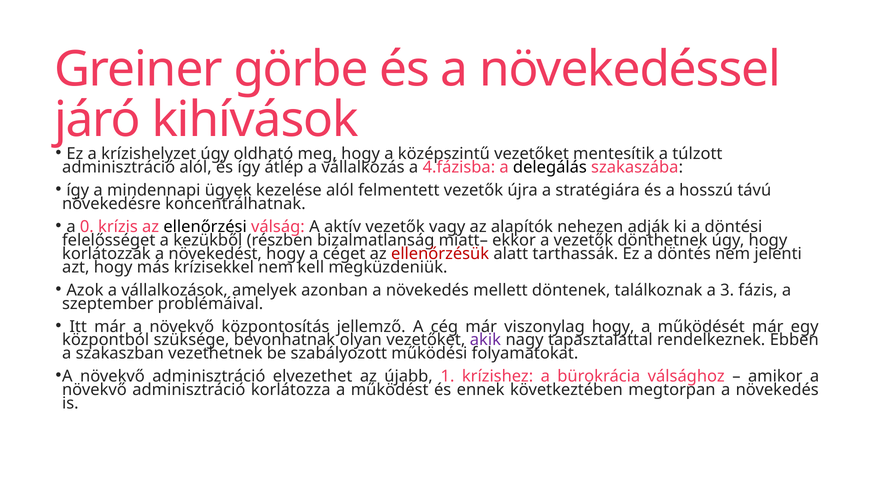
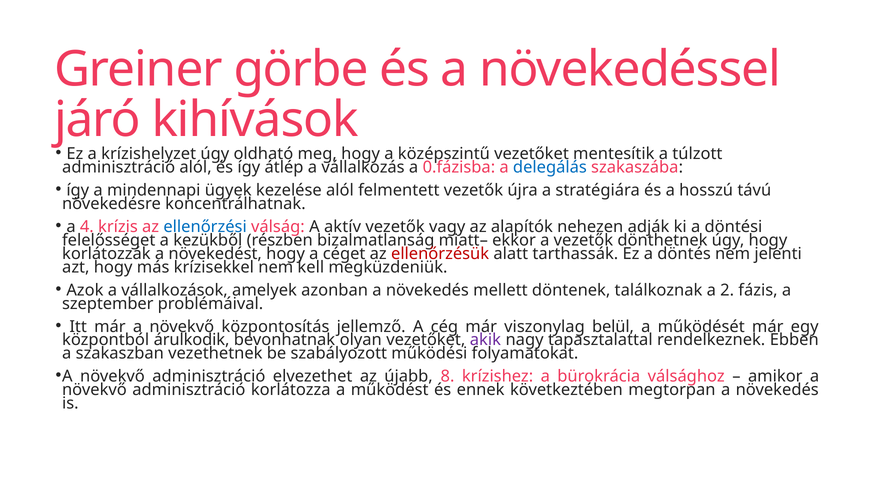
4.fázisba: 4.fázisba -> 0.fázisba (459, 167)
delegálás colour: black -> blue (550, 167)
0: 0 -> 4 (87, 227)
ellenőrzési colour: black -> blue (205, 227)
3: 3 -> 2 (727, 290)
viszonylag hogy: hogy -> belül (613, 327)
szüksége: szüksége -> árulkodik (192, 340)
1: 1 -> 8 (448, 377)
